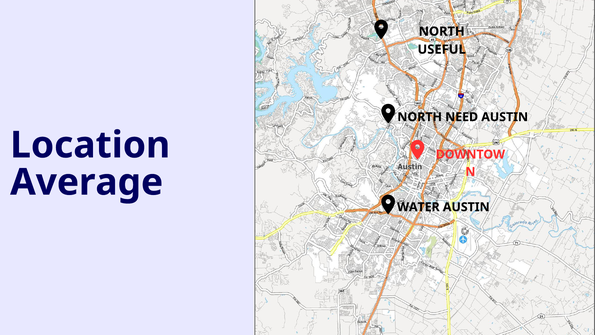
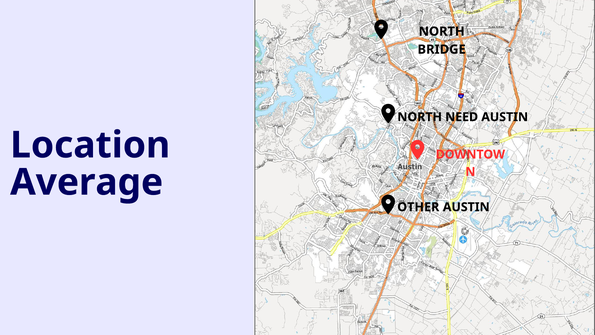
USEFUL: USEFUL -> BRIDGE (442, 49)
WATER: WATER -> OTHER (418, 207)
